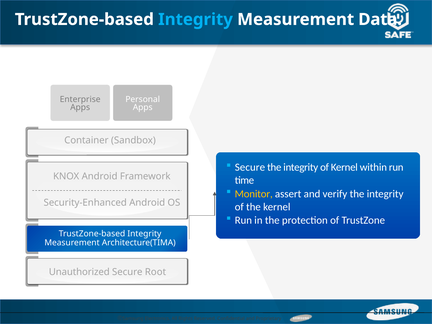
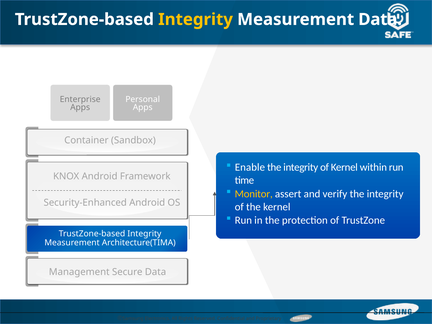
Integrity colour: light blue -> yellow (196, 19)
Secure: Secure -> Enable (250, 167)
Unauthorized: Unauthorized -> Management (79, 272)
Secure Root: Root -> Data (156, 272)
